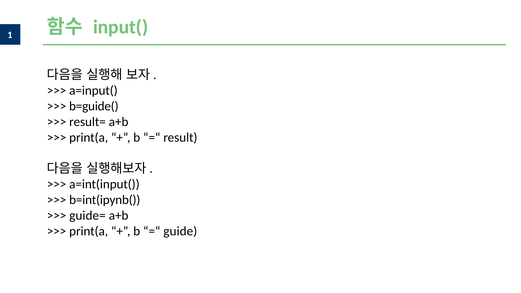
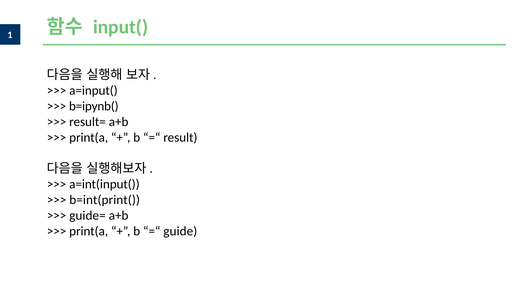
b=guide(: b=guide( -> b=ipynb( (94, 106)
b=int(ipynb(: b=int(ipynb( -> b=int(print( (105, 200)
